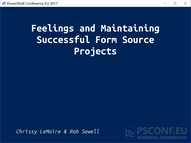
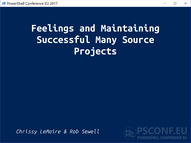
Form: Form -> Many (106, 40)
